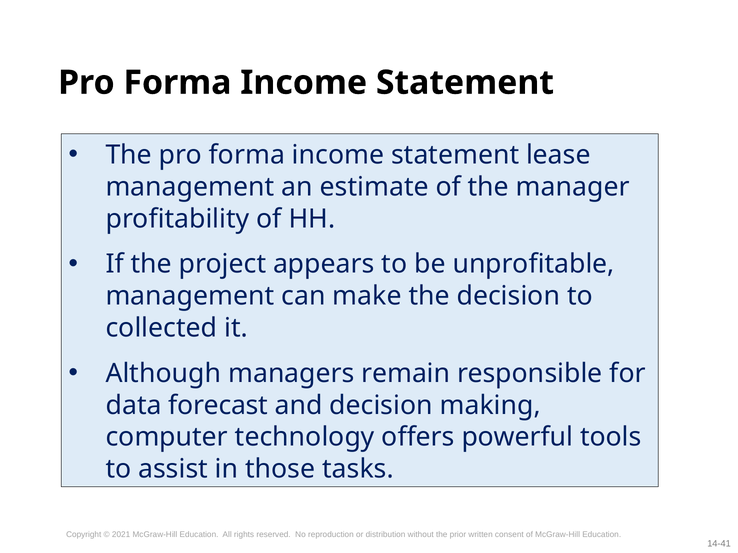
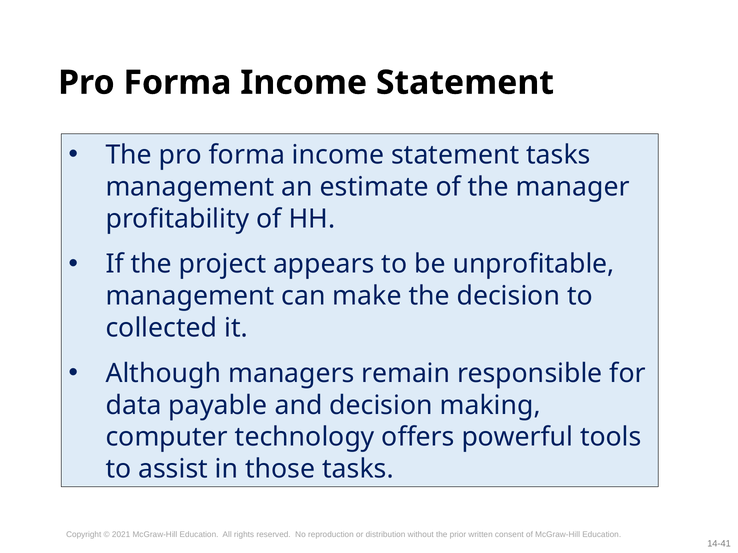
statement lease: lease -> tasks (558, 155)
forecast: forecast -> payable (218, 406)
